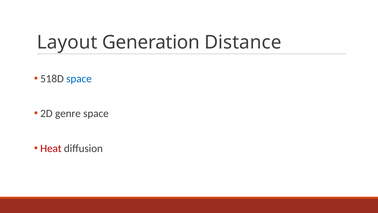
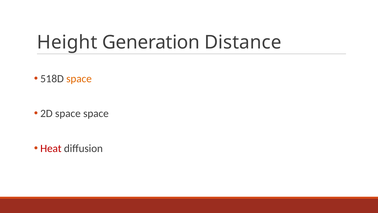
Layout: Layout -> Height (67, 42)
space colour: blue -> orange (79, 79)
2D genre: genre -> space (68, 113)
